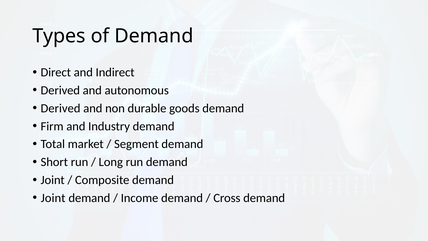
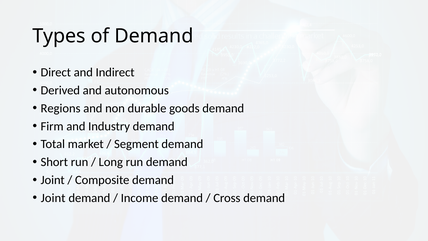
Derived: Derived -> Regions (61, 108)
